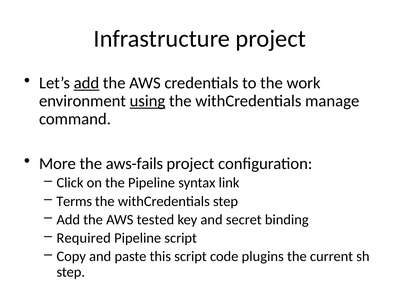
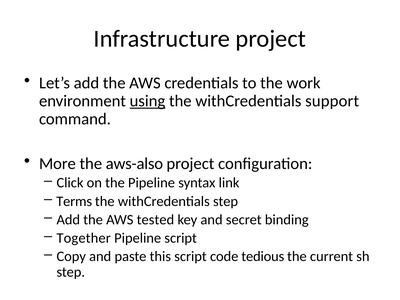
add underline: present -> none (86, 83)
manage: manage -> support (332, 101)
aws-fails: aws-fails -> aws-also (134, 164)
Required: Required -> Together (84, 238)
plugins: plugins -> tedious (263, 256)
